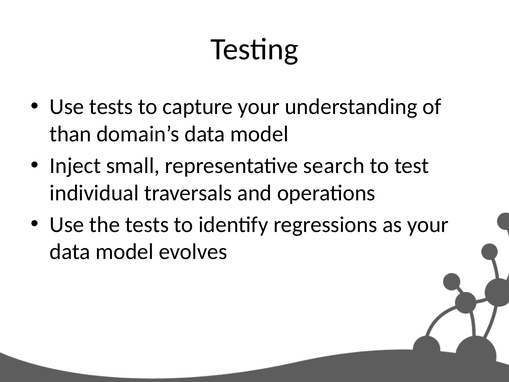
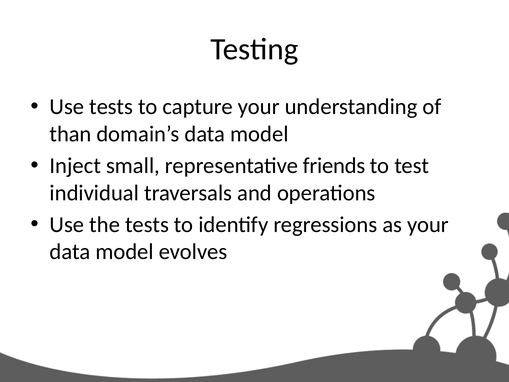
search: search -> friends (334, 166)
